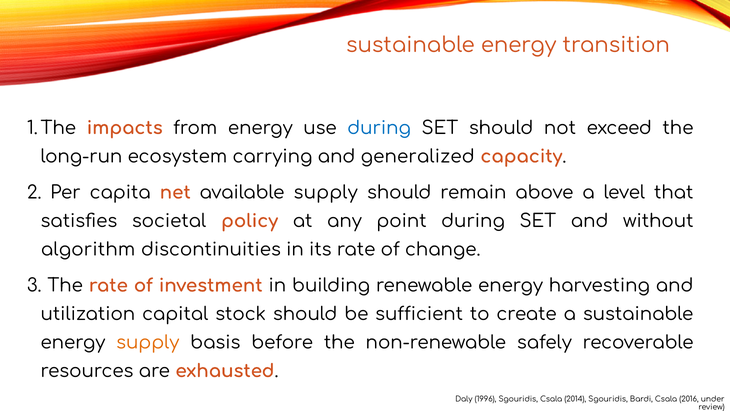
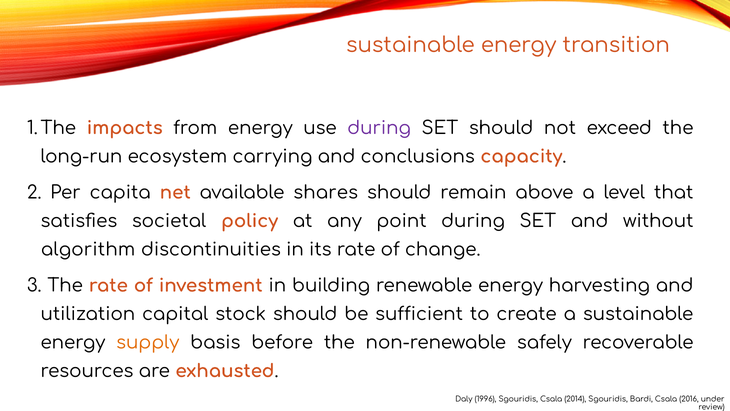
during colour: blue -> purple (379, 128)
generalized: generalized -> conclusions (418, 156)
available supply: supply -> shares (326, 192)
